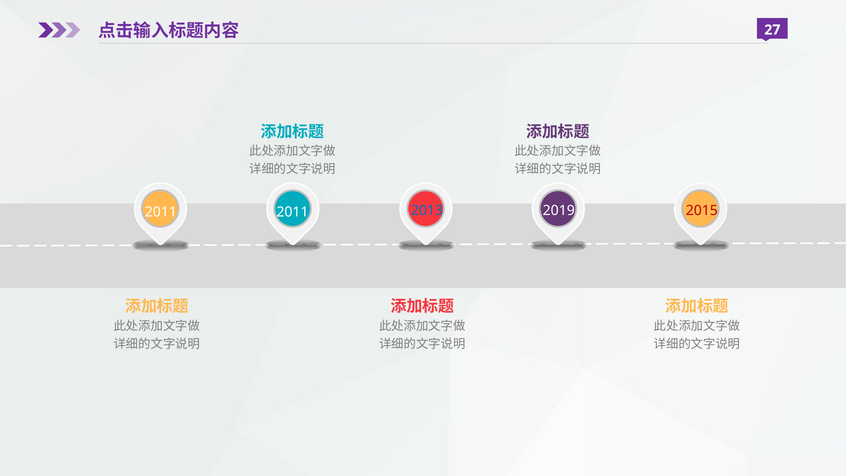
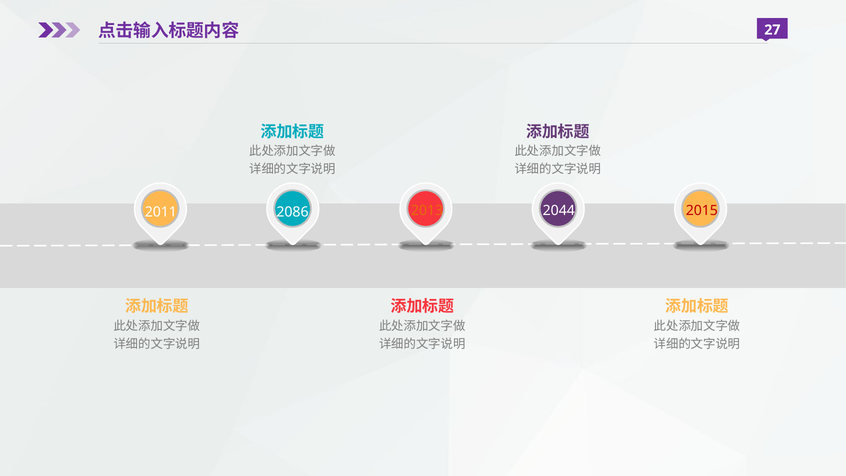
2013 colour: blue -> orange (427, 210)
2019: 2019 -> 2044 (559, 210)
2011: 2011 -> 2086 (292, 212)
